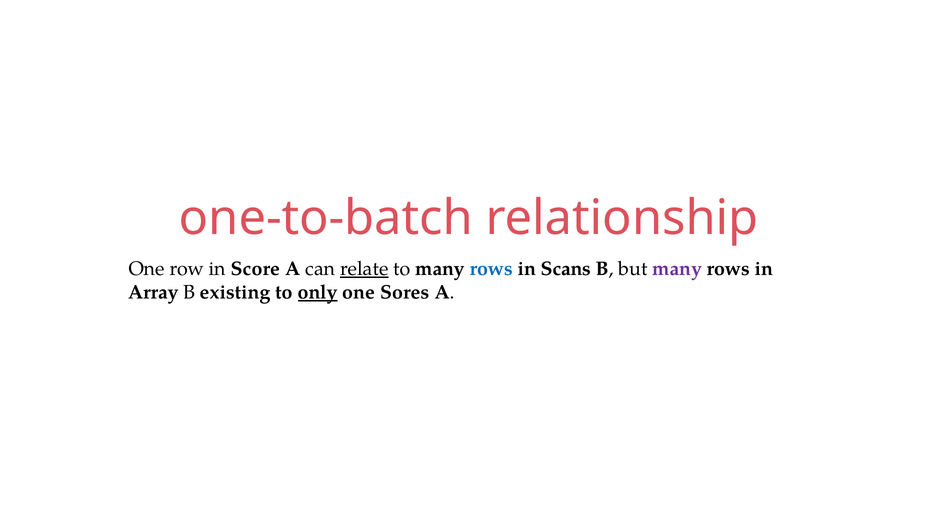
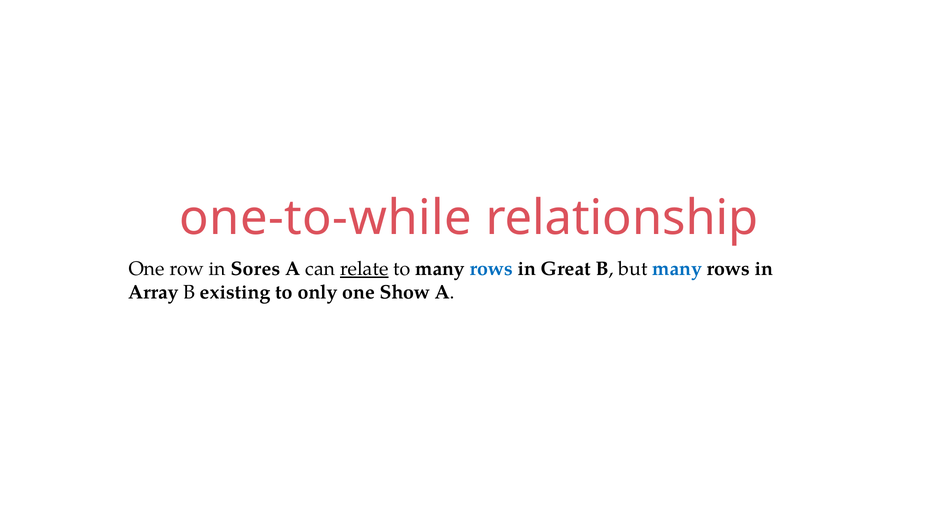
one-to-batch: one-to-batch -> one-to-while (326, 218)
Score: Score -> Sores (255, 269)
Scans: Scans -> Great (566, 269)
many colour: purple -> blue (677, 269)
only underline: present -> none (318, 292)
Sores: Sores -> Show (405, 292)
